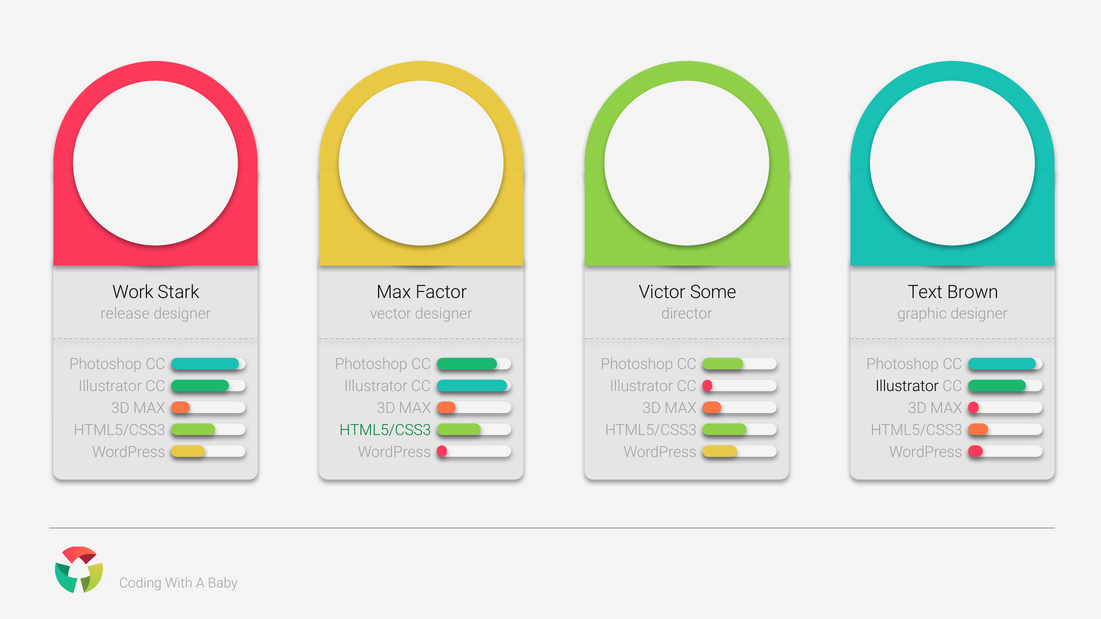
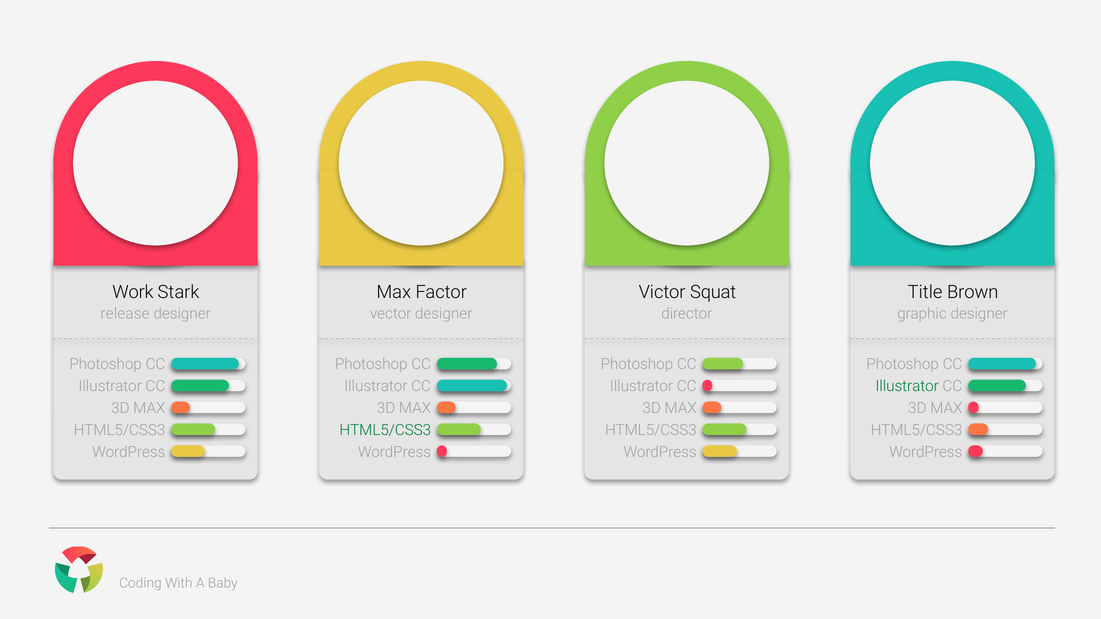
Some: Some -> Squat (713, 292)
Text: Text -> Title (925, 292)
Illustrator colour: black -> green (907, 386)
